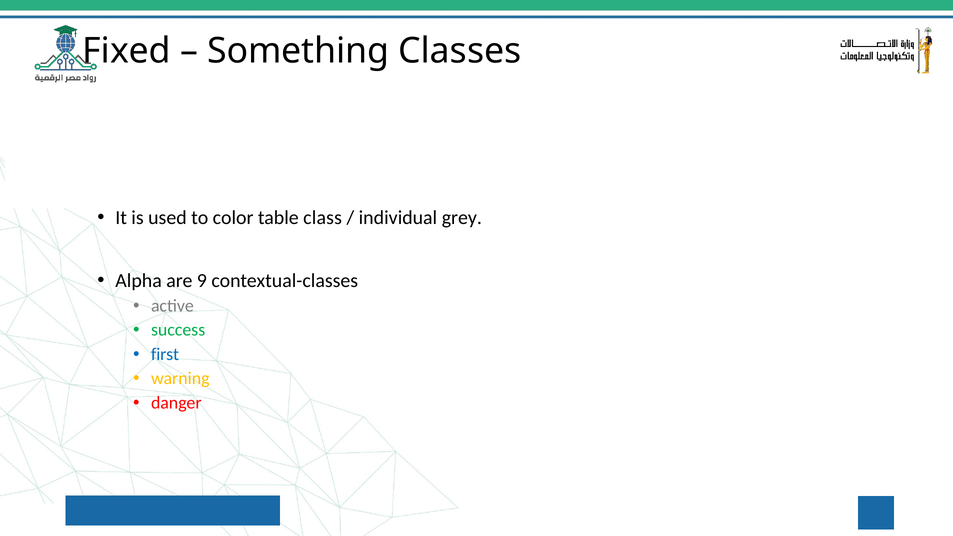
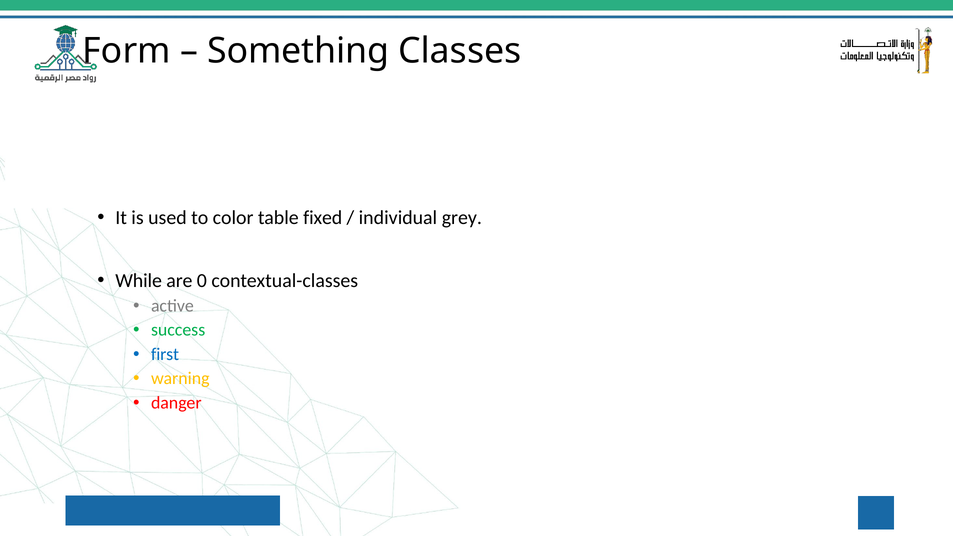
Fixed: Fixed -> Form (127, 51)
class: class -> fixed (323, 218)
Alpha: Alpha -> While (139, 281)
9: 9 -> 0 (202, 281)
